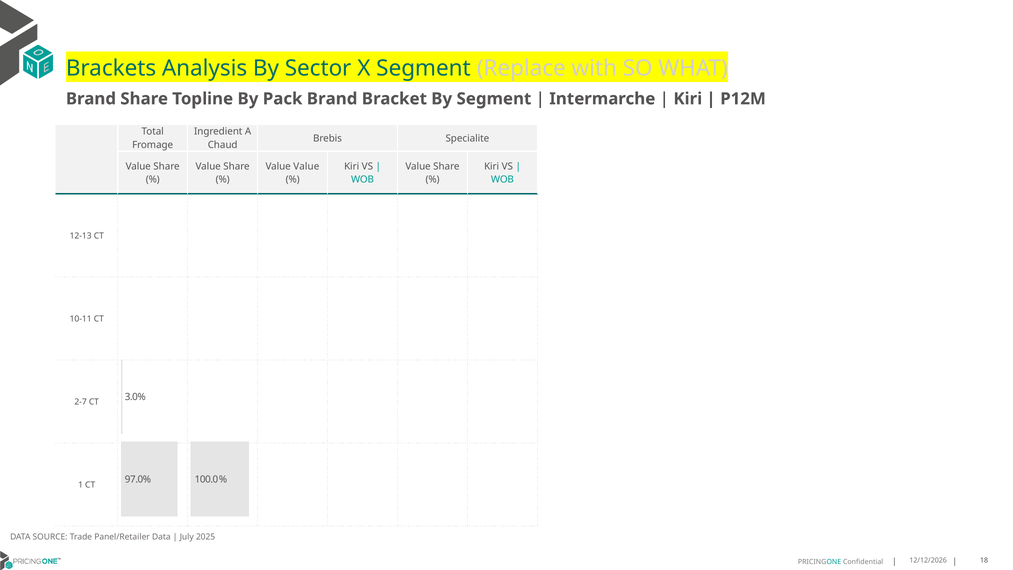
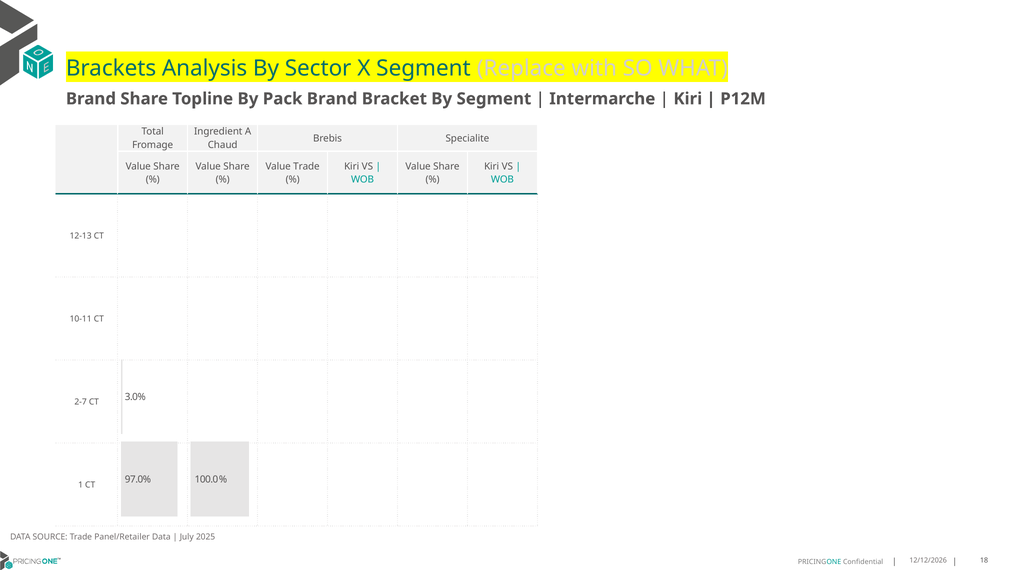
Value Value: Value -> Trade (306, 166)
